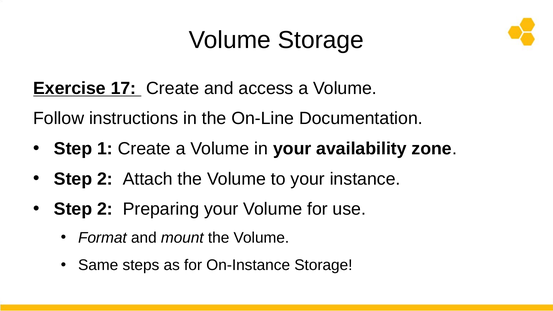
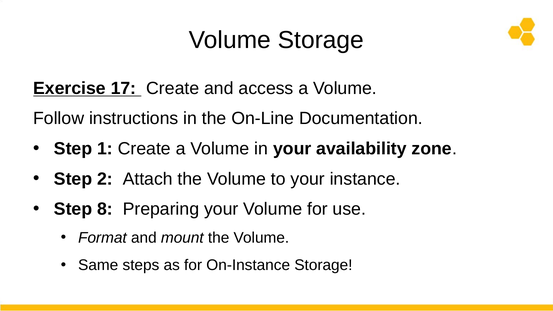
2: 2 -> 8 (105, 209)
